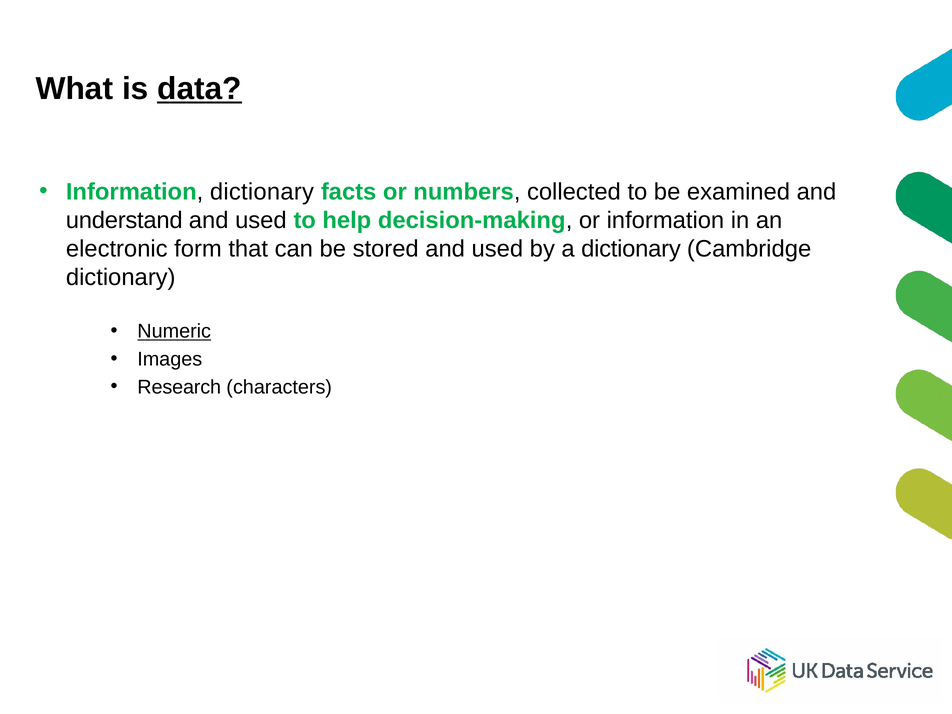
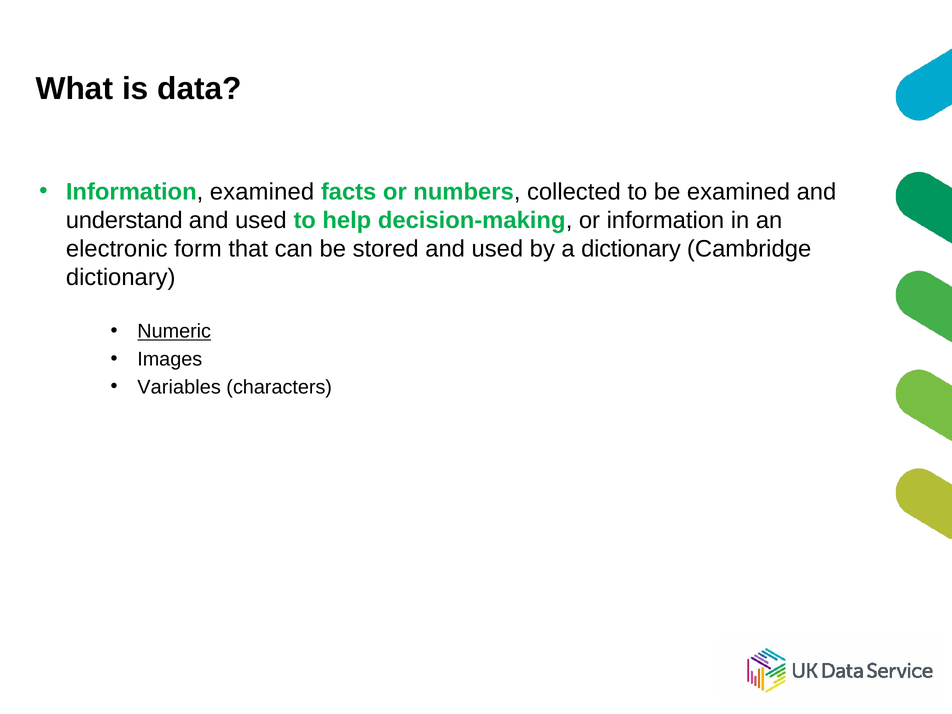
data underline: present -> none (199, 89)
Information dictionary: dictionary -> examined (262, 192)
Research: Research -> Variables (179, 387)
